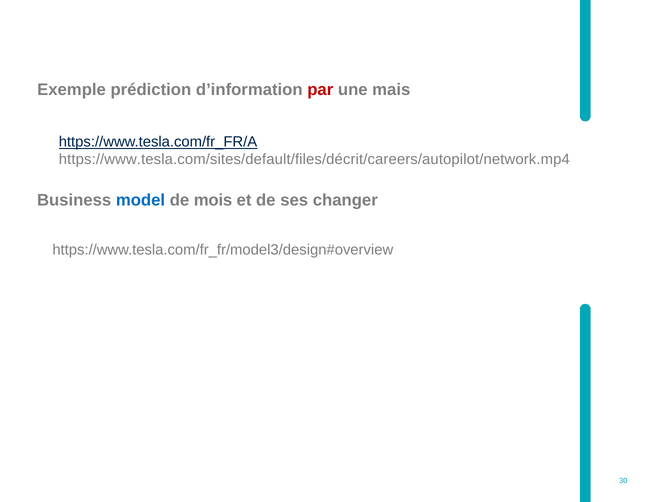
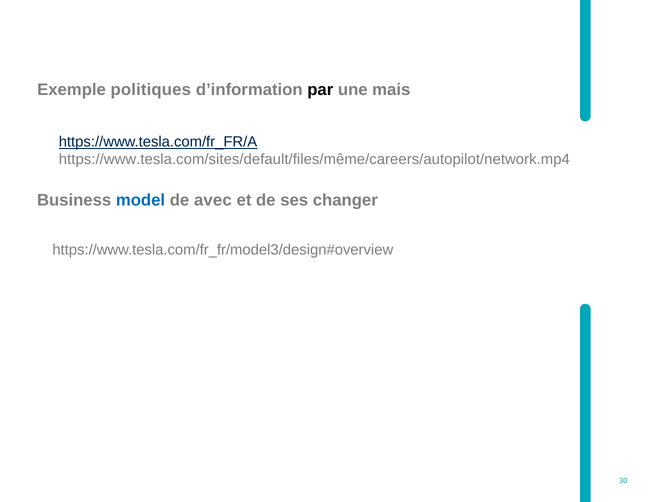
prédiction: prédiction -> politiques (151, 90)
par colour: red -> black (320, 90)
https://www.tesla.com/sites/default/files/décrit/careers/autopilot/network.mp4: https://www.tesla.com/sites/default/files/décrit/careers/autopilot/network.mp4 -> https://www.tesla.com/sites/default/files/même/careers/autopilot/network.mp4 (314, 160)
mois: mois -> avec (213, 200)
